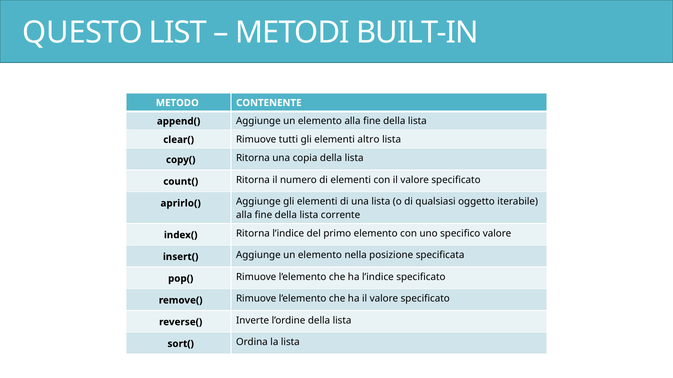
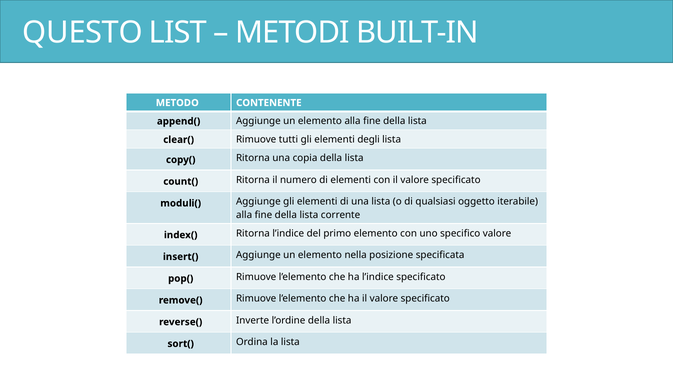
altro: altro -> degli (369, 140)
aprirlo(: aprirlo( -> moduli( (181, 204)
